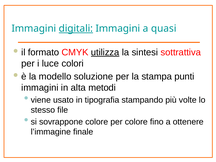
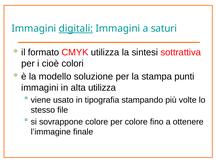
quasi: quasi -> saturi (164, 29)
utilizza underline: present -> none (105, 52)
luce: luce -> cioè (50, 63)
alta metodi: metodi -> utilizza (102, 88)
